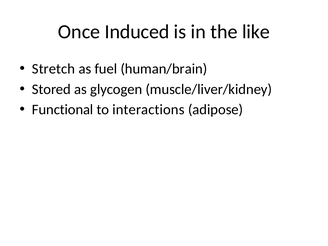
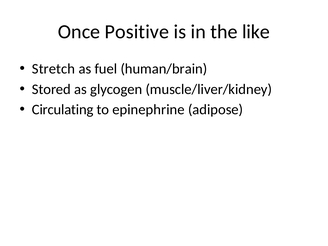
Induced: Induced -> Positive (137, 32)
Functional: Functional -> Circulating (63, 110)
interactions: interactions -> epinephrine (148, 110)
